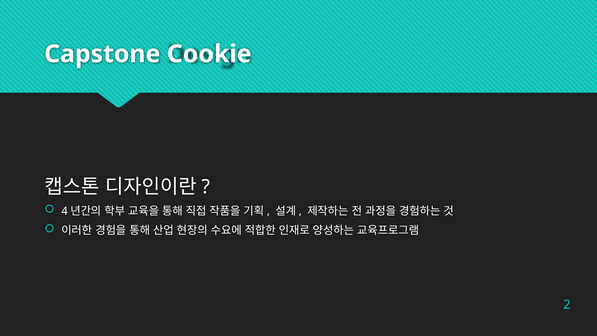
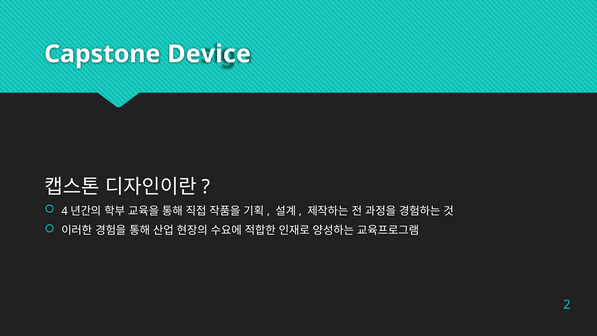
Cookie: Cookie -> Device (209, 54)
